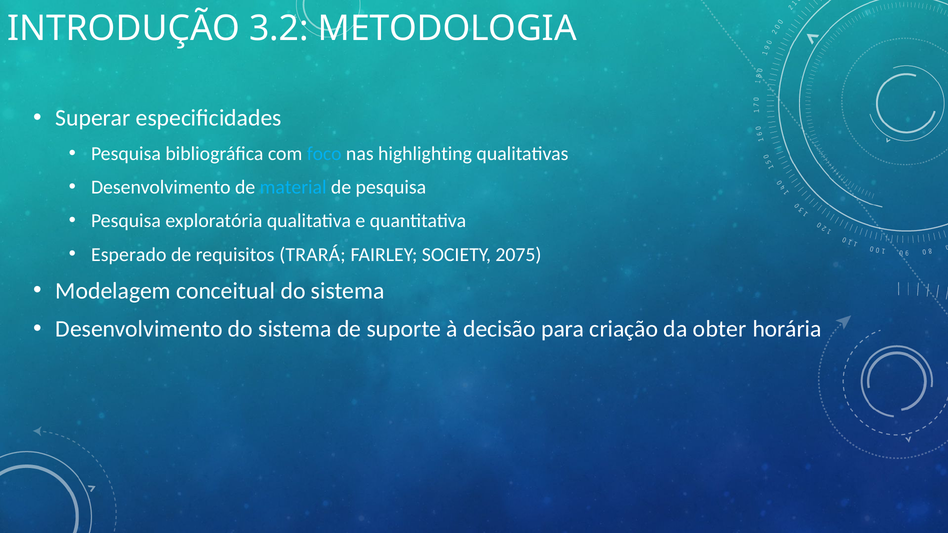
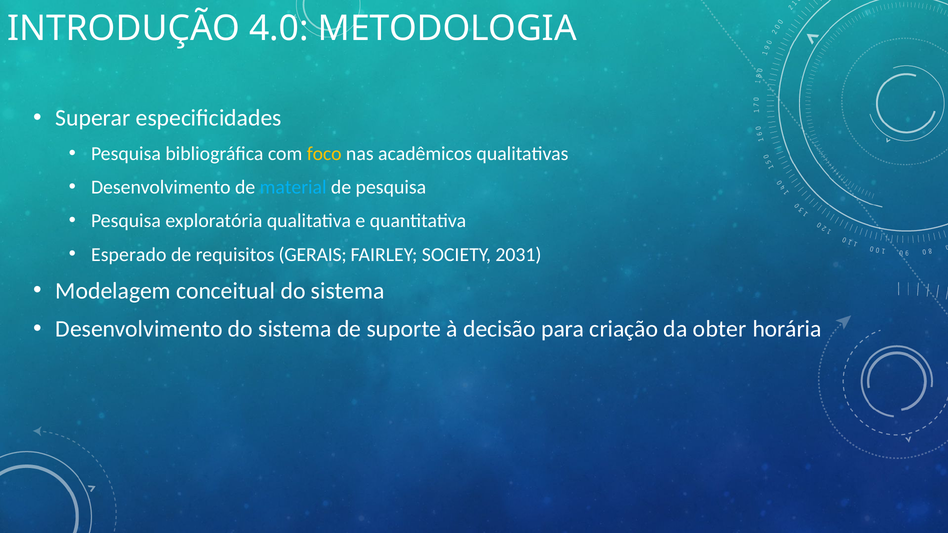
3.2: 3.2 -> 4.0 (279, 29)
foco colour: light blue -> yellow (324, 154)
highlighting: highlighting -> acadêmicos (425, 154)
TRARÁ: TRARÁ -> GERAIS (313, 255)
2075: 2075 -> 2031 (518, 255)
